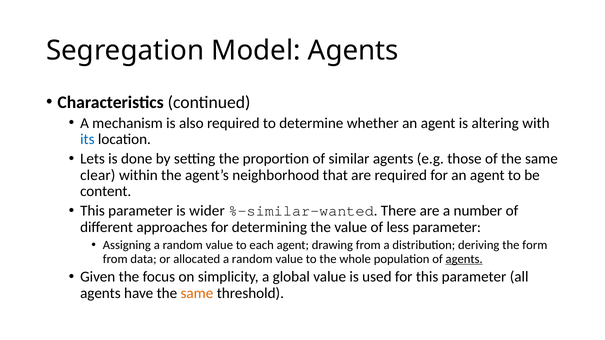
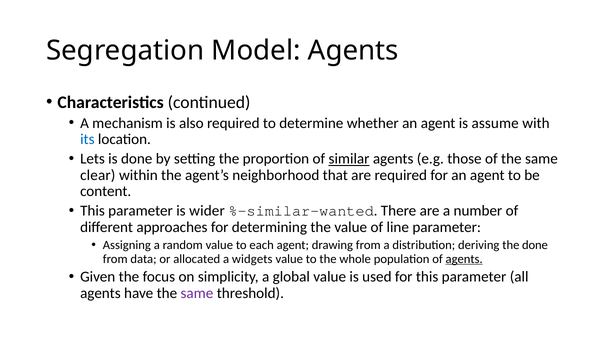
altering: altering -> assume (495, 123)
similar underline: none -> present (349, 159)
less: less -> line (398, 227)
the form: form -> done (535, 246)
random: random -> widgets (252, 259)
same colour: orange -> purple (197, 294)
